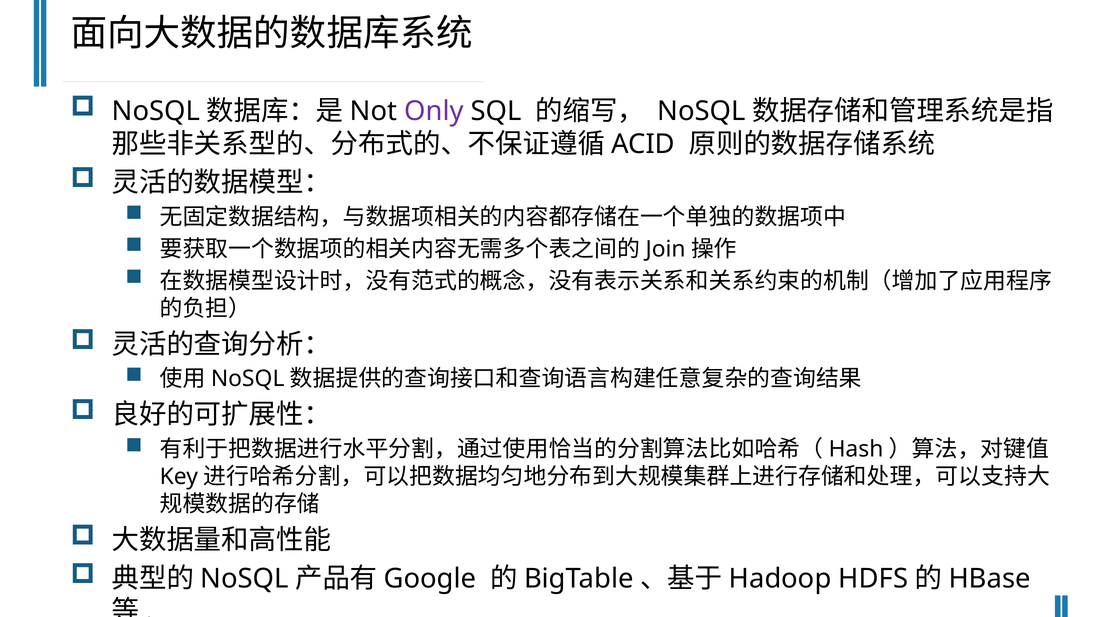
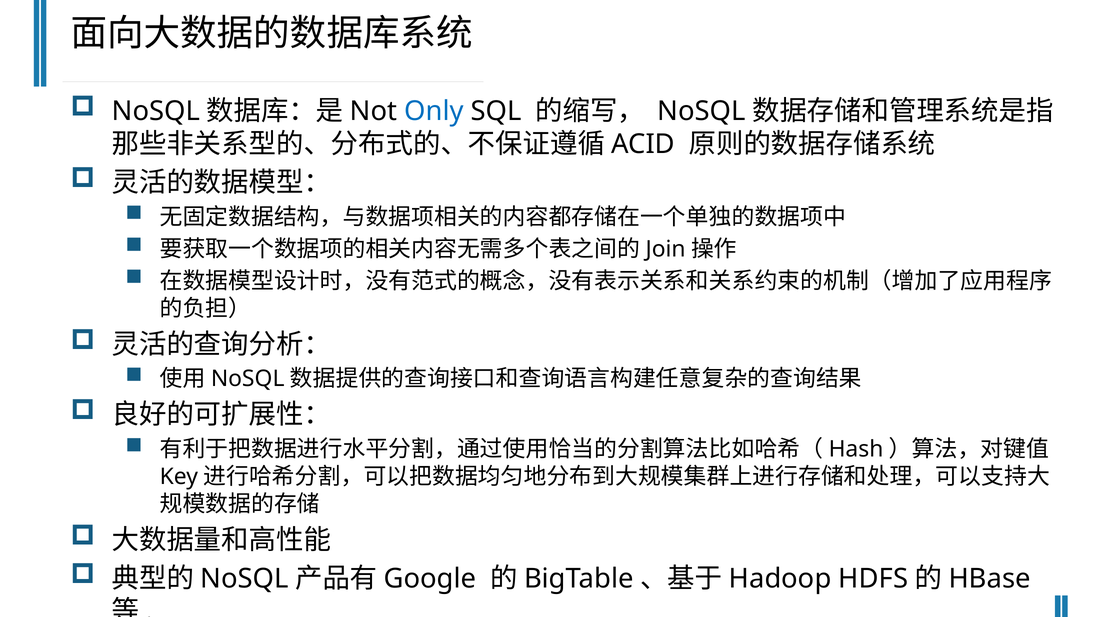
Only colour: purple -> blue (434, 111)
